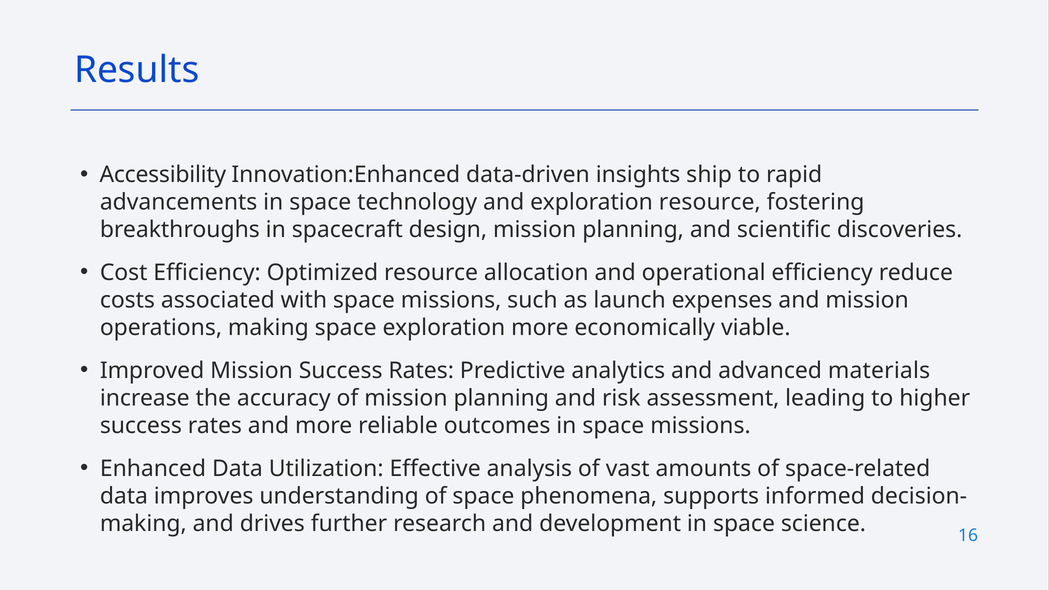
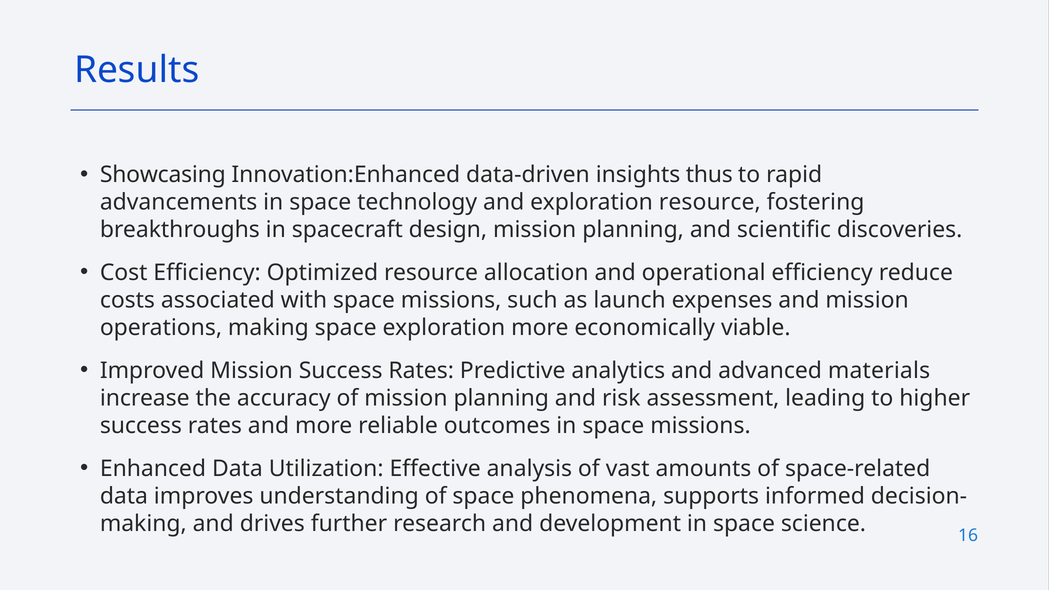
Accessibility: Accessibility -> Showcasing (163, 175)
ship: ship -> thus (709, 175)
